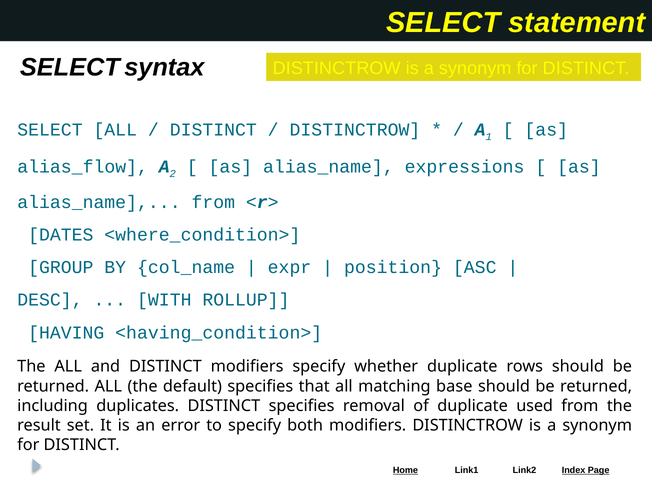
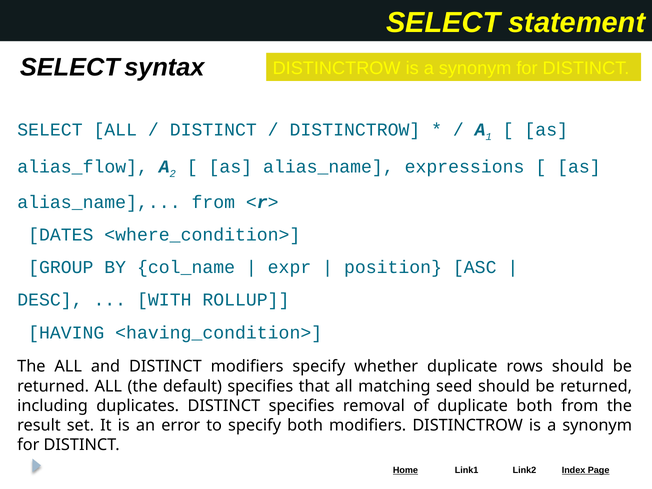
base: base -> seed (454, 386)
duplicate used: used -> both (534, 406)
